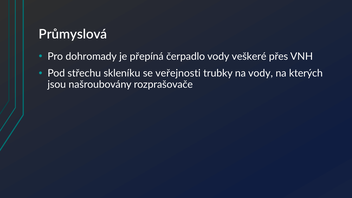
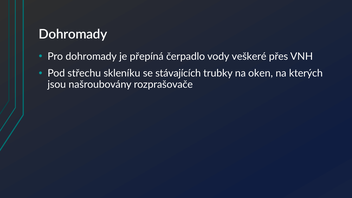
Průmyslová: Průmyslová -> Dohromady (73, 34)
veřejnosti: veřejnosti -> stávajících (178, 73)
na vody: vody -> oken (261, 73)
